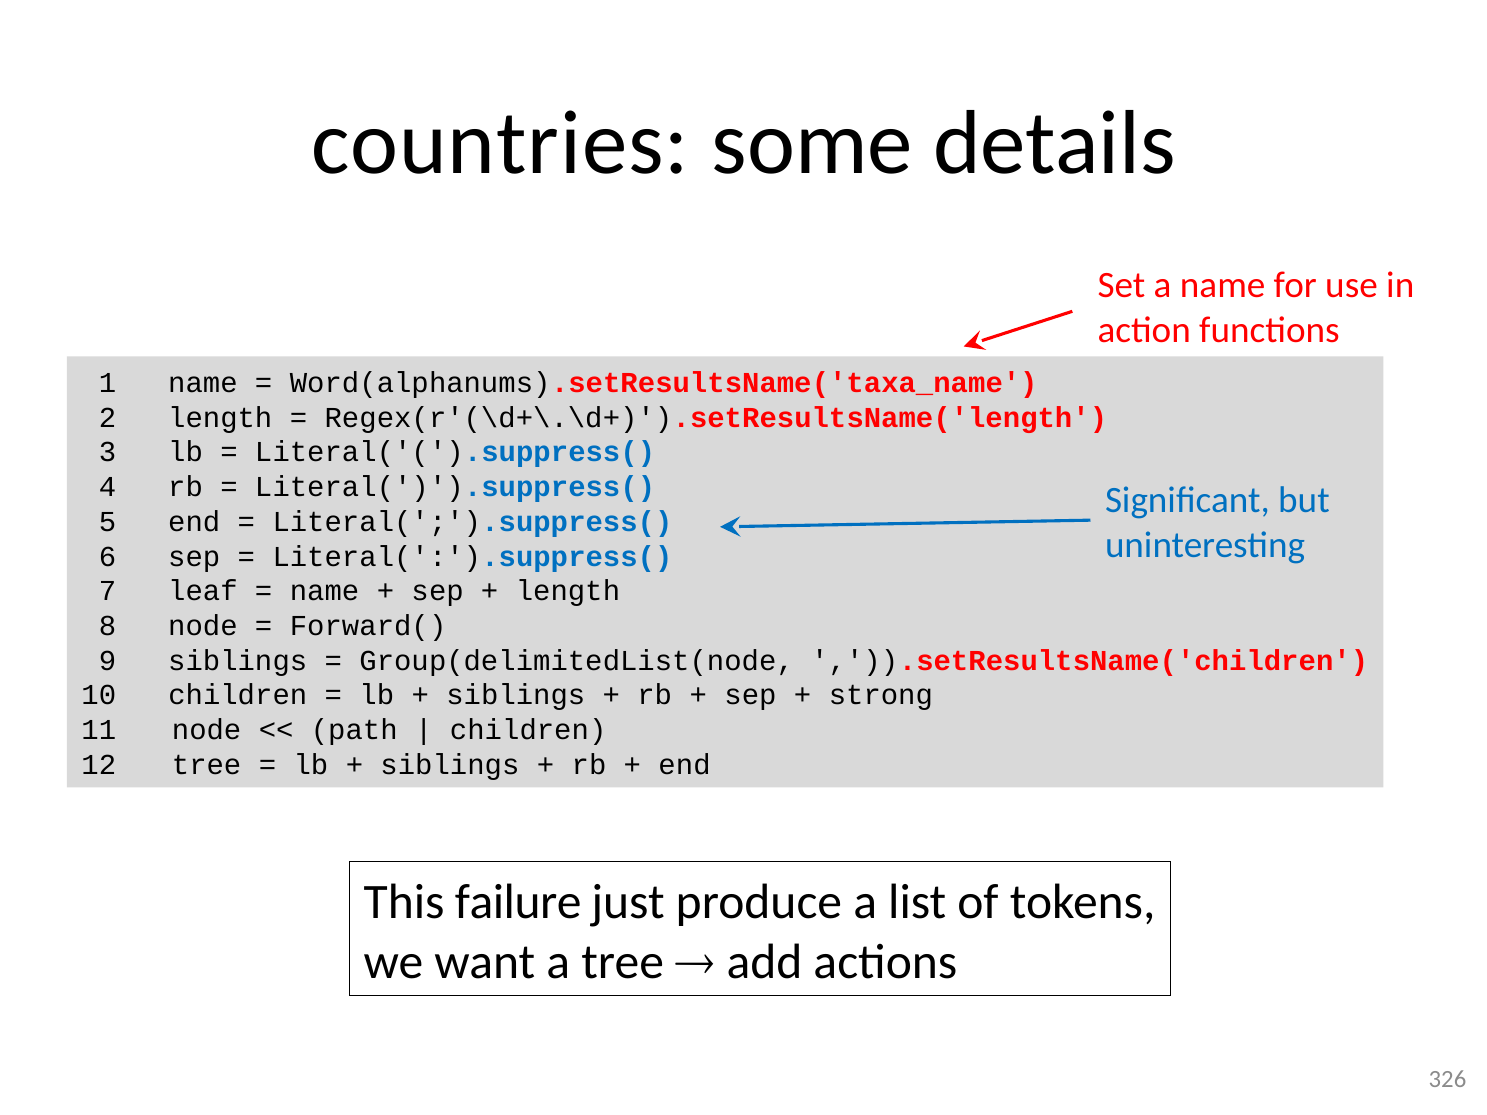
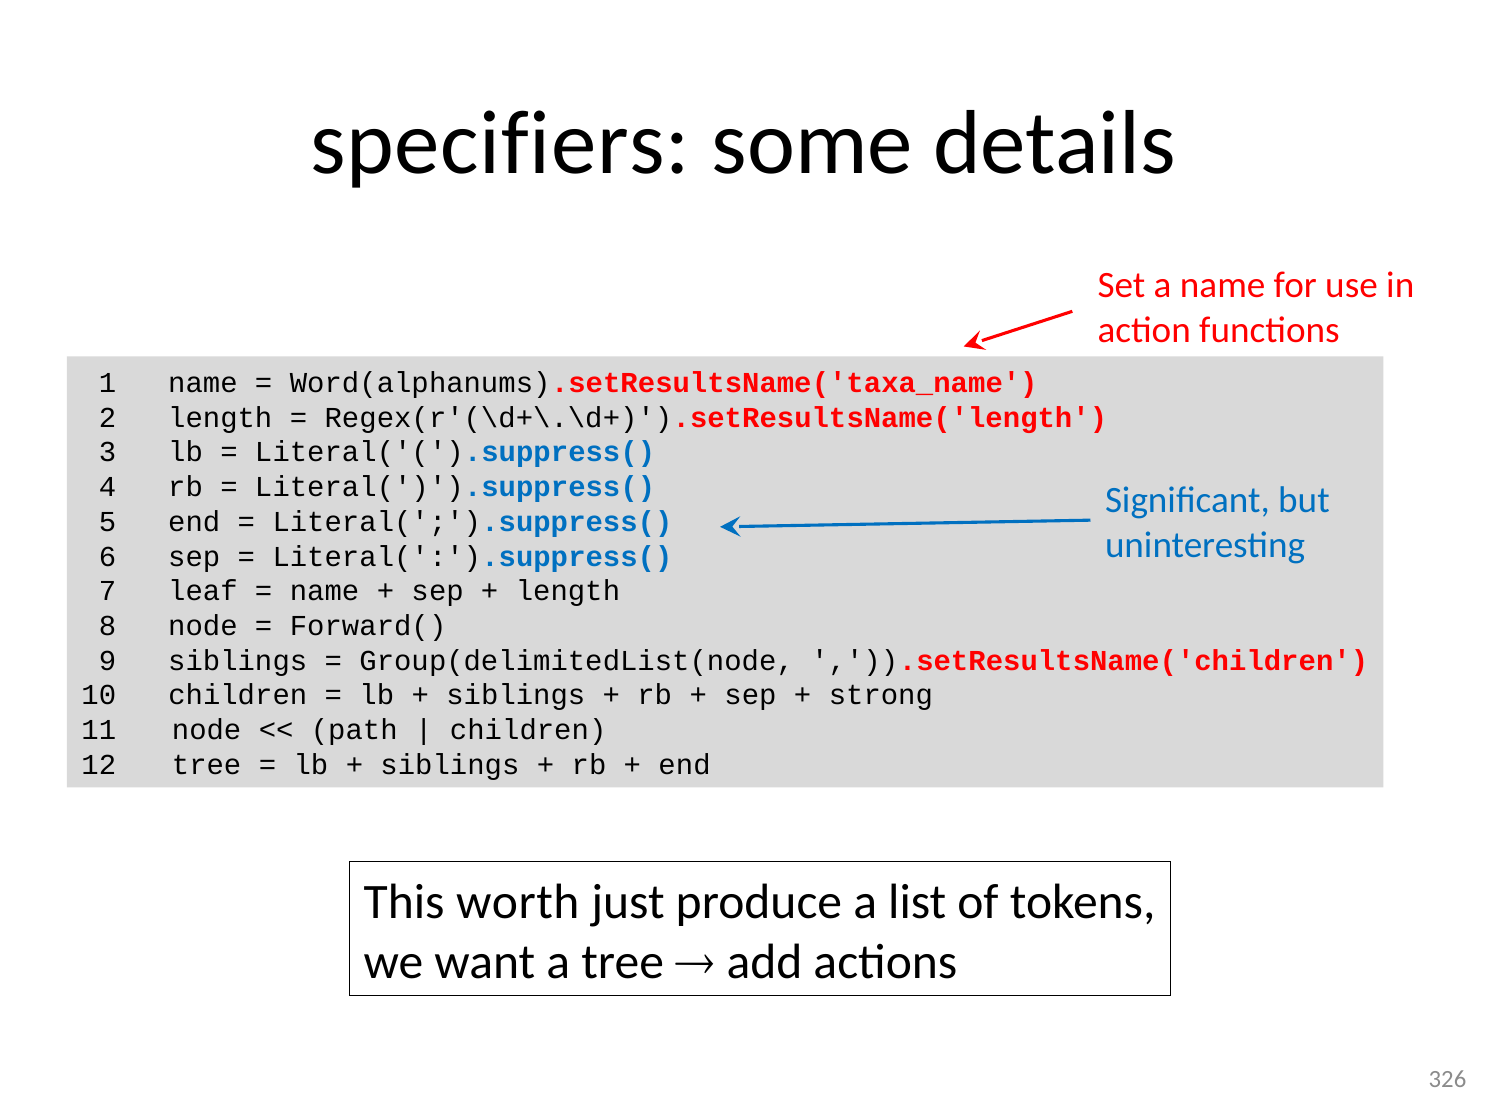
countries: countries -> specifiers (500, 144)
failure: failure -> worth (518, 903)
